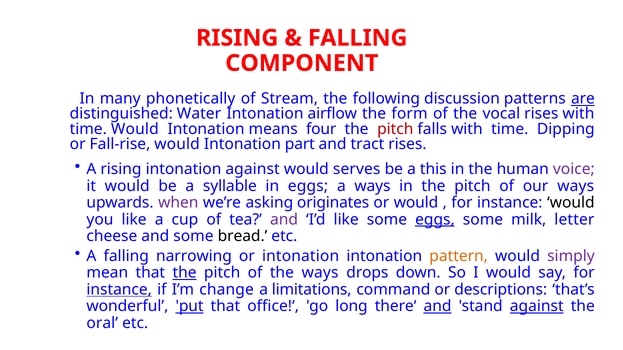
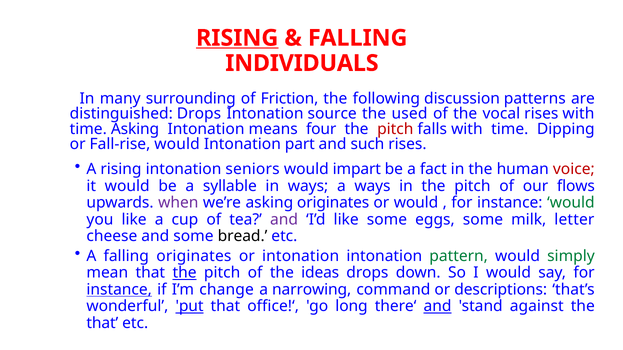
RISING underline: none -> present (237, 38)
COMPONENT: COMPONENT -> INDIVIDUALS (302, 63)
phonetically: phonetically -> surrounding (191, 99)
Stream: Stream -> Friction (290, 99)
are underline: present -> none (583, 99)
distinguished Water: Water -> Drops (199, 114)
airflow: airflow -> source (332, 114)
form: form -> used (410, 114)
time Would: Would -> Asking (135, 129)
tract: tract -> such (367, 144)
intonation against: against -> seniors (253, 169)
serves: serves -> impart (357, 169)
this: this -> fact (433, 169)
voice colour: purple -> red (574, 169)
in eggs: eggs -> ways (308, 186)
our ways: ways -> flows (576, 186)
would colour: black -> green (571, 203)
eggs underline: present -> none (435, 220)
falling narrowing: narrowing -> originates (194, 256)
pattern colour: orange -> green (459, 256)
simply colour: purple -> green (571, 256)
the ways: ways -> ideas (320, 273)
limitations: limitations -> narrowing (312, 290)
against underline: present -> none (537, 307)
oral: oral -> that (102, 324)
